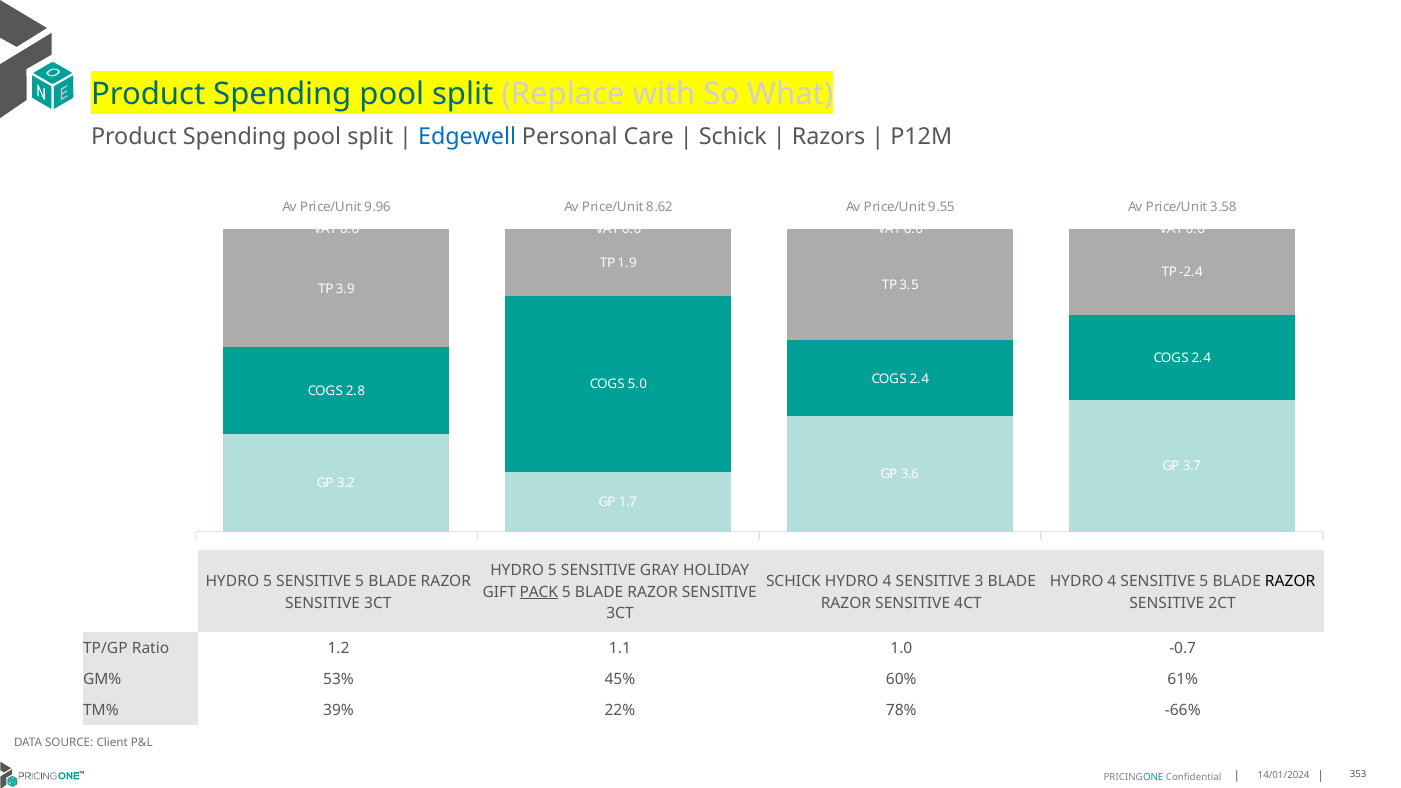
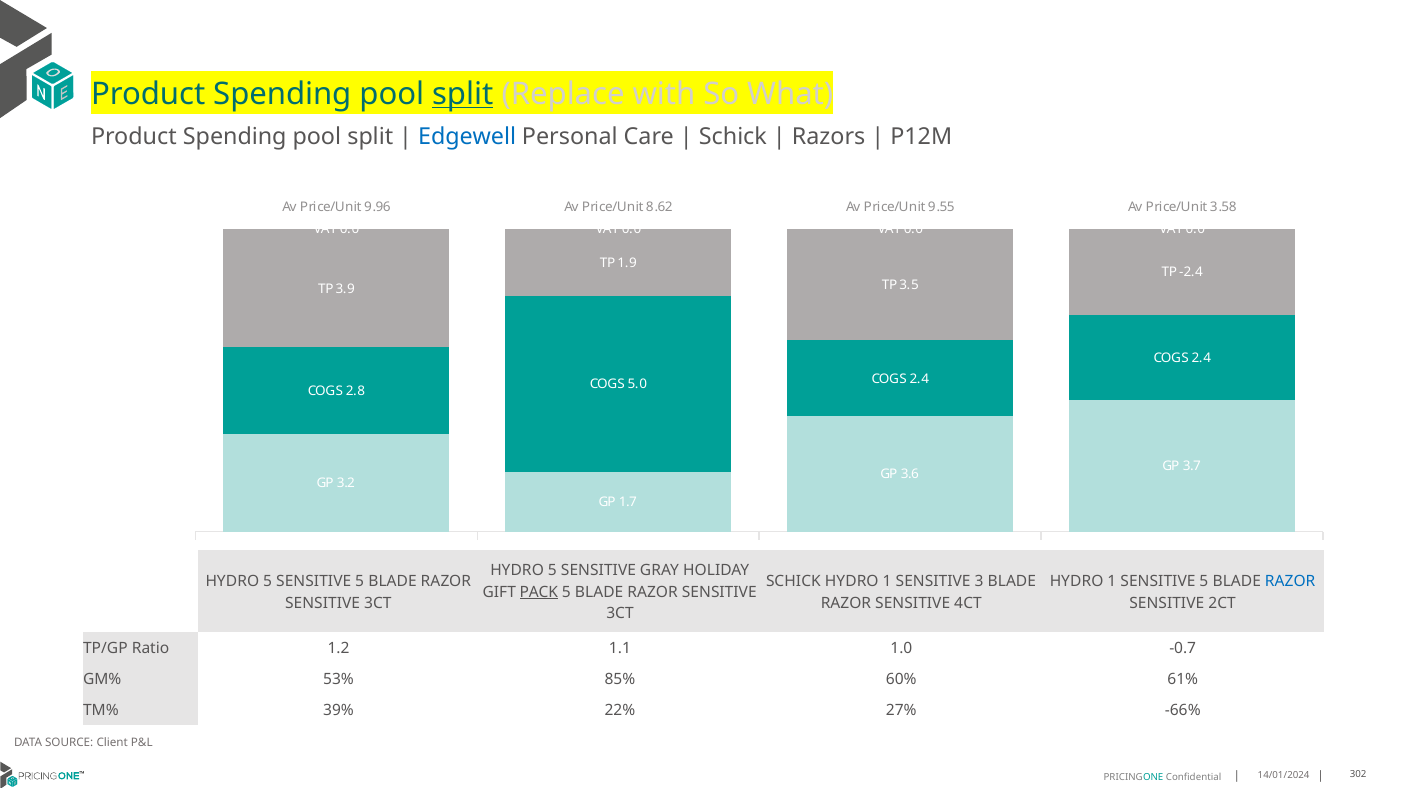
split underline: none -> present (463, 94)
SCHICK HYDRO 4: 4 -> 1 (887, 582)
4: 4 -> 1 (1112, 582)
RAZOR colour: black -> blue (1290, 582)
45%: 45% -> 85% (620, 680)
78%: 78% -> 27% (901, 711)
353: 353 -> 302 (1358, 775)
